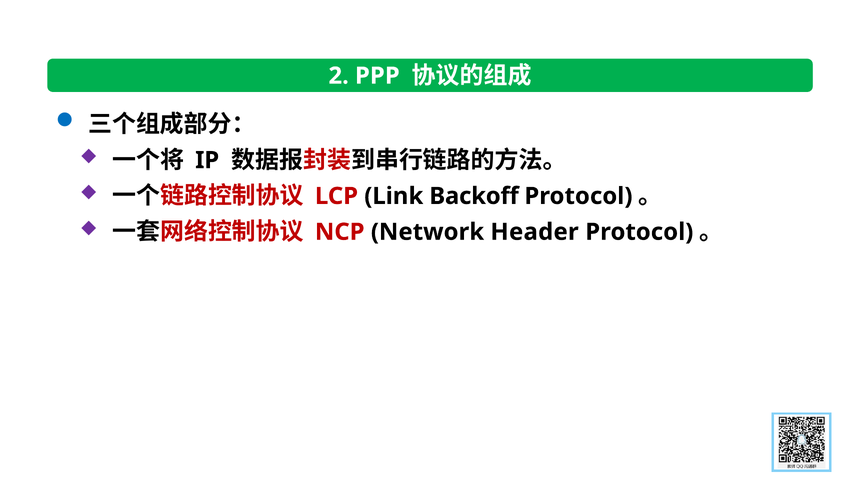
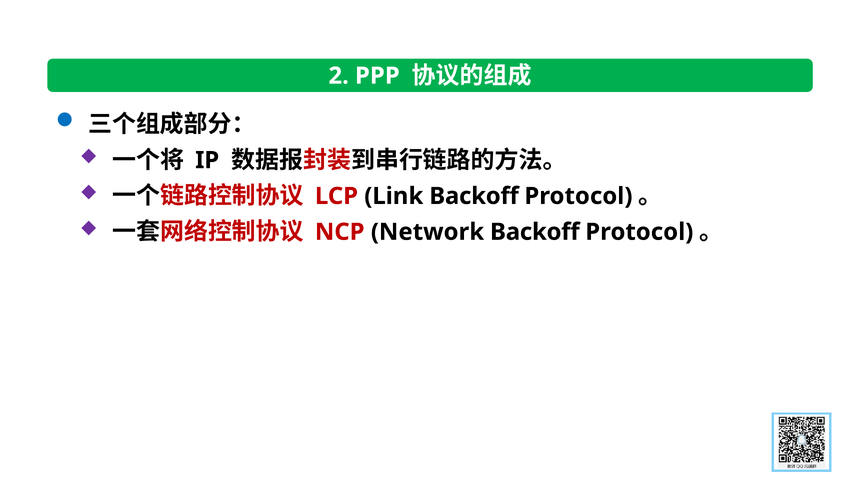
Network Header: Header -> Backoff (535, 232)
